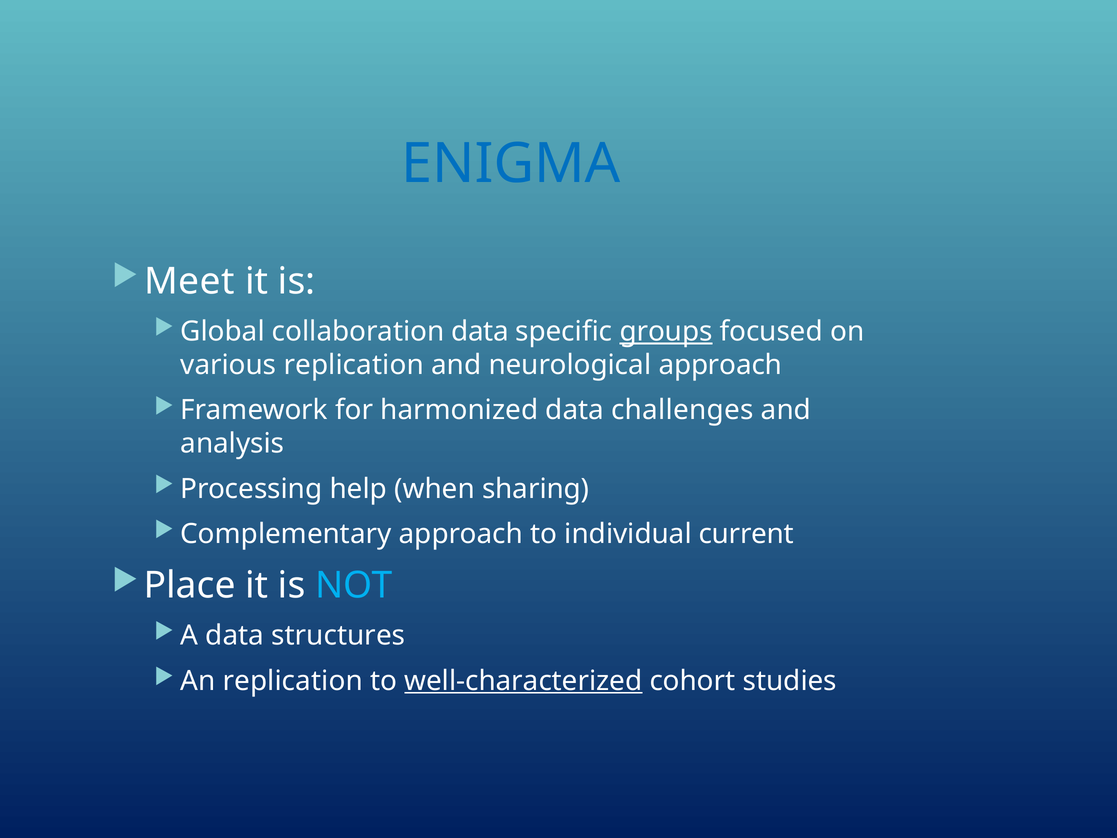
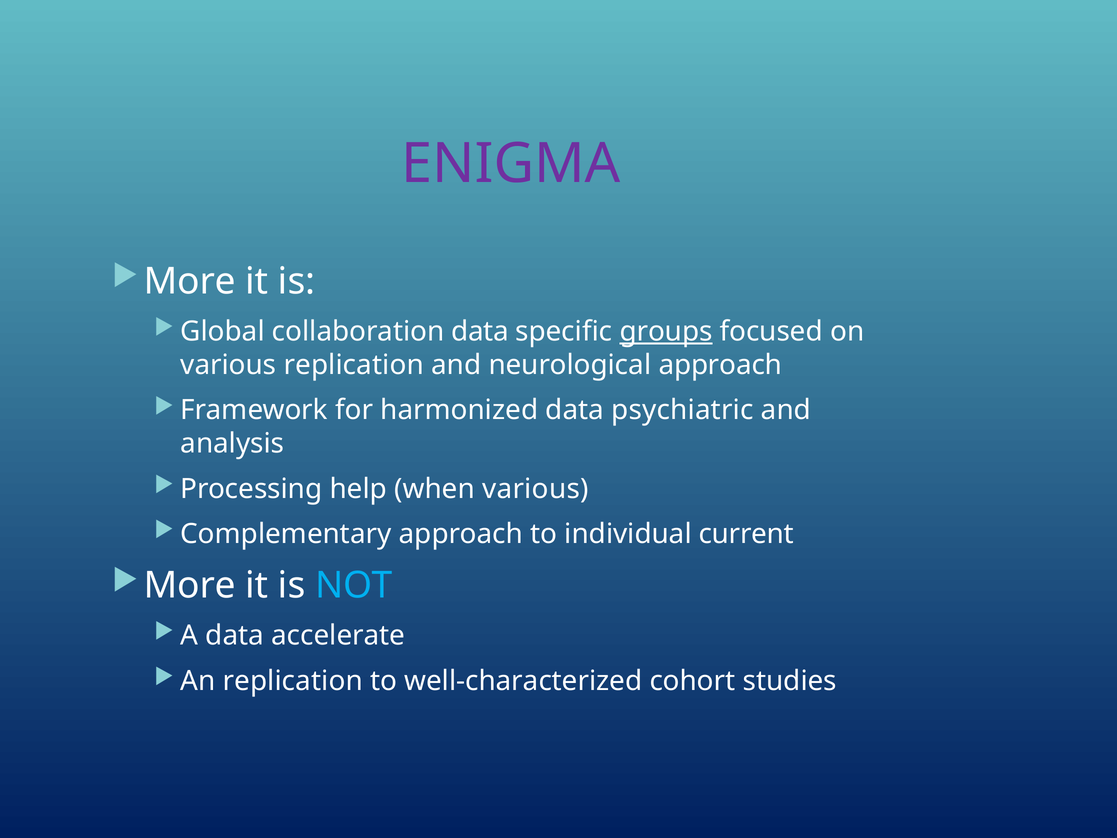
ENIGMA colour: blue -> purple (511, 164)
Meet: Meet -> More (190, 281)
challenges: challenges -> psychiatric (682, 410)
when sharing: sharing -> various (535, 489)
Place: Place -> More (190, 585)
structures: structures -> accelerate (338, 635)
well-characterized underline: present -> none (523, 681)
